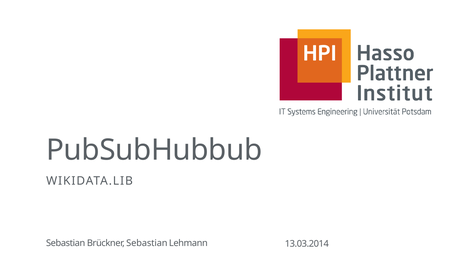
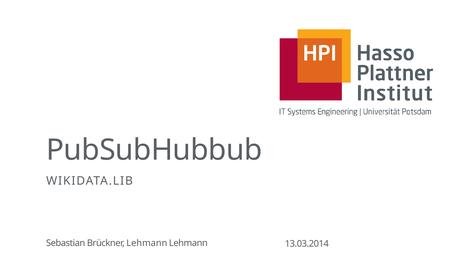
Brückner Sebastian: Sebastian -> Lehmann (147, 243)
